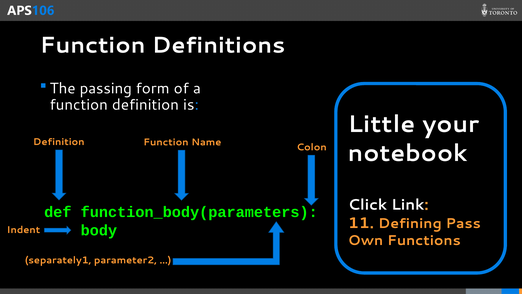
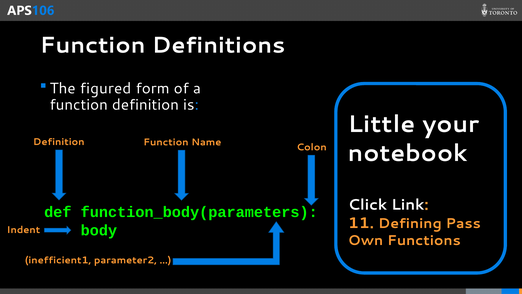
passing: passing -> figured (106, 88)
separately1: separately1 -> inefficient1 (58, 260)
